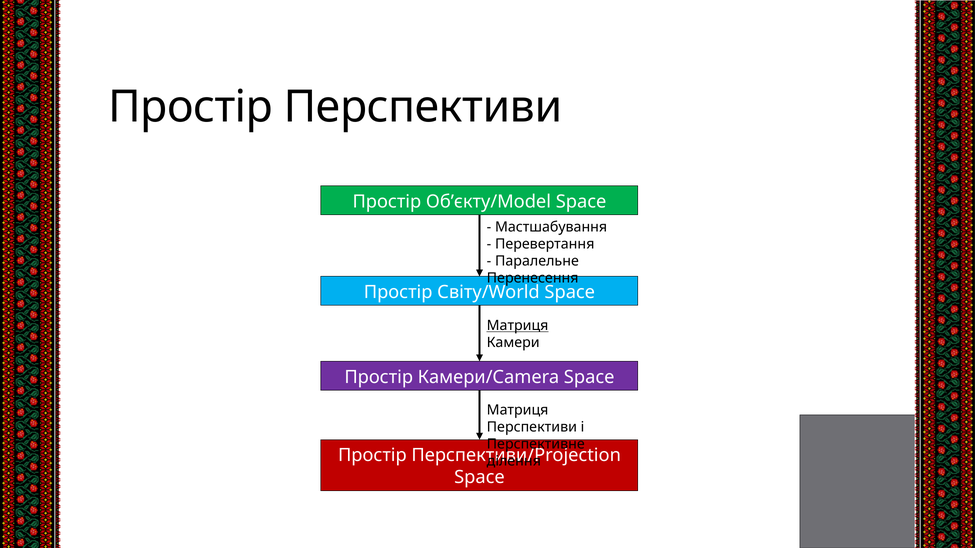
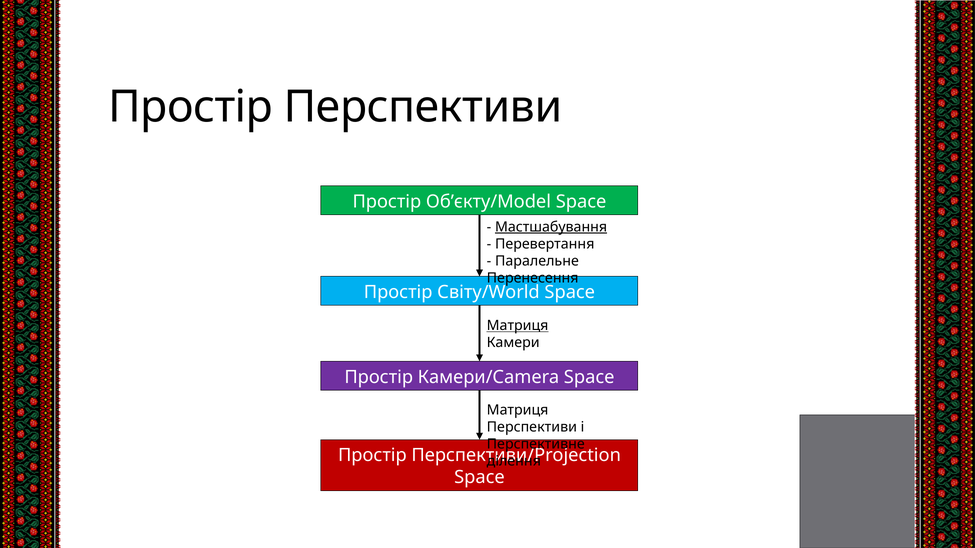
Мастшабування underline: none -> present (551, 227)
